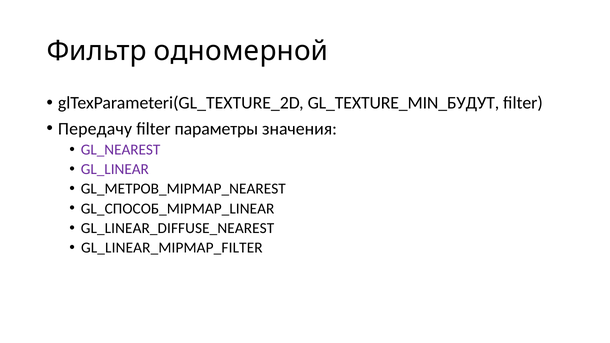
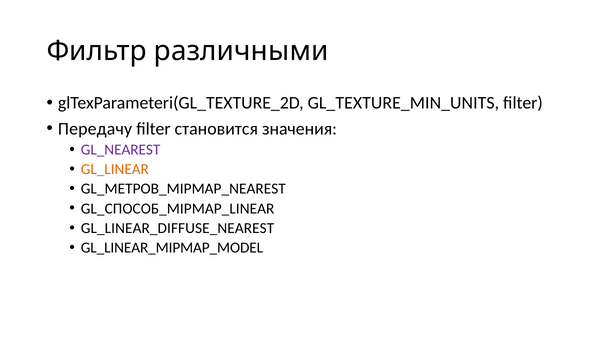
одномерной: одномерной -> различными (241, 51)
GL_TEXTURE_MIN_БУДУТ: GL_TEXTURE_MIN_БУДУТ -> GL_TEXTURE_MIN_UNITS (403, 103)
параметры: параметры -> становится (216, 129)
GL_LINEAR colour: purple -> orange (115, 169)
GL_LINEAR_MIPMAP_FILTER: GL_LINEAR_MIPMAP_FILTER -> GL_LINEAR_MIPMAP_MODEL (172, 248)
